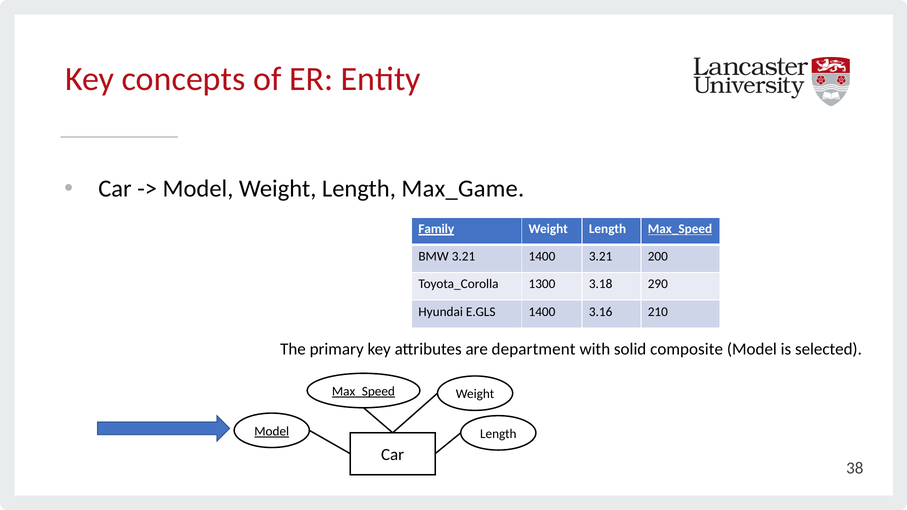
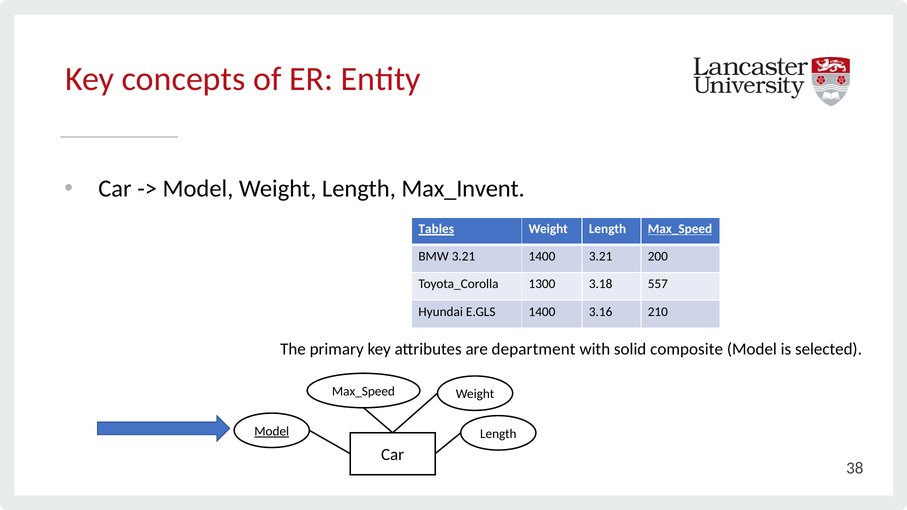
Max_Game: Max_Game -> Max_Invent (463, 189)
Family: Family -> Tables (436, 229)
290: 290 -> 557 (658, 284)
Max_Speed underline: present -> none (363, 392)
